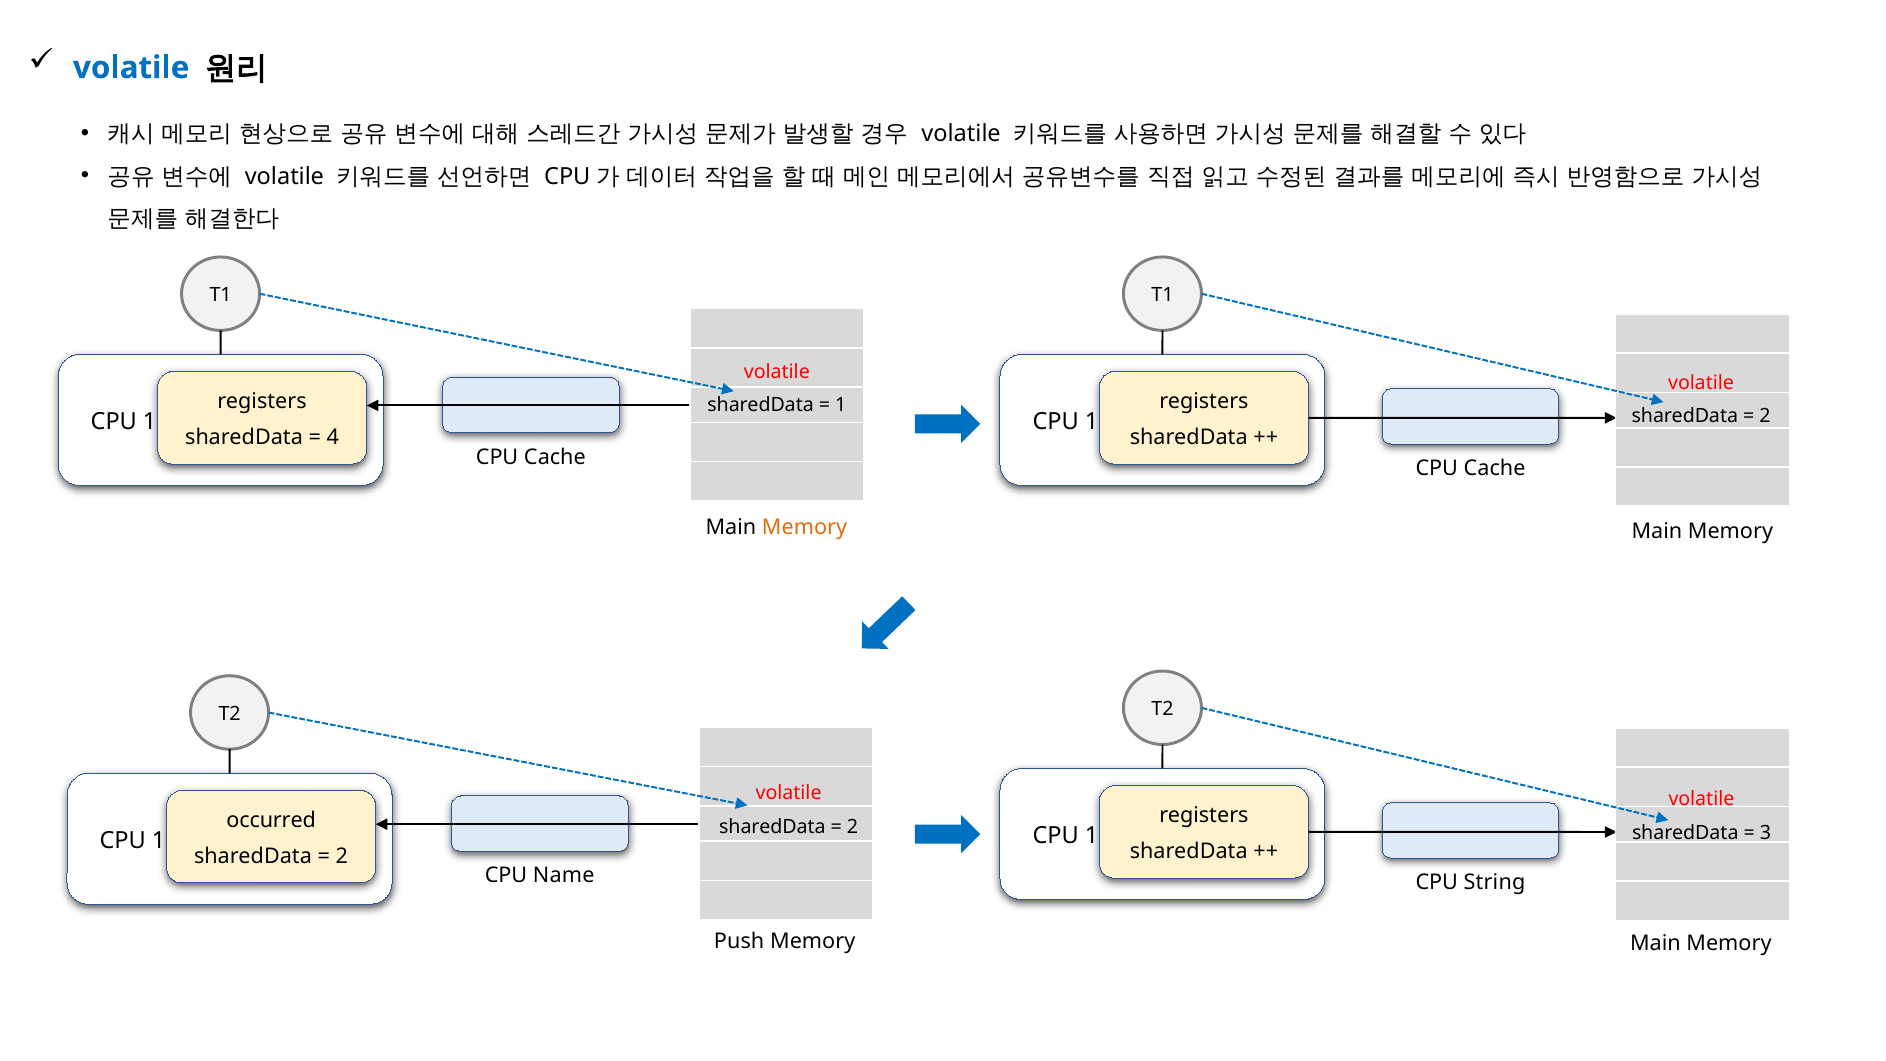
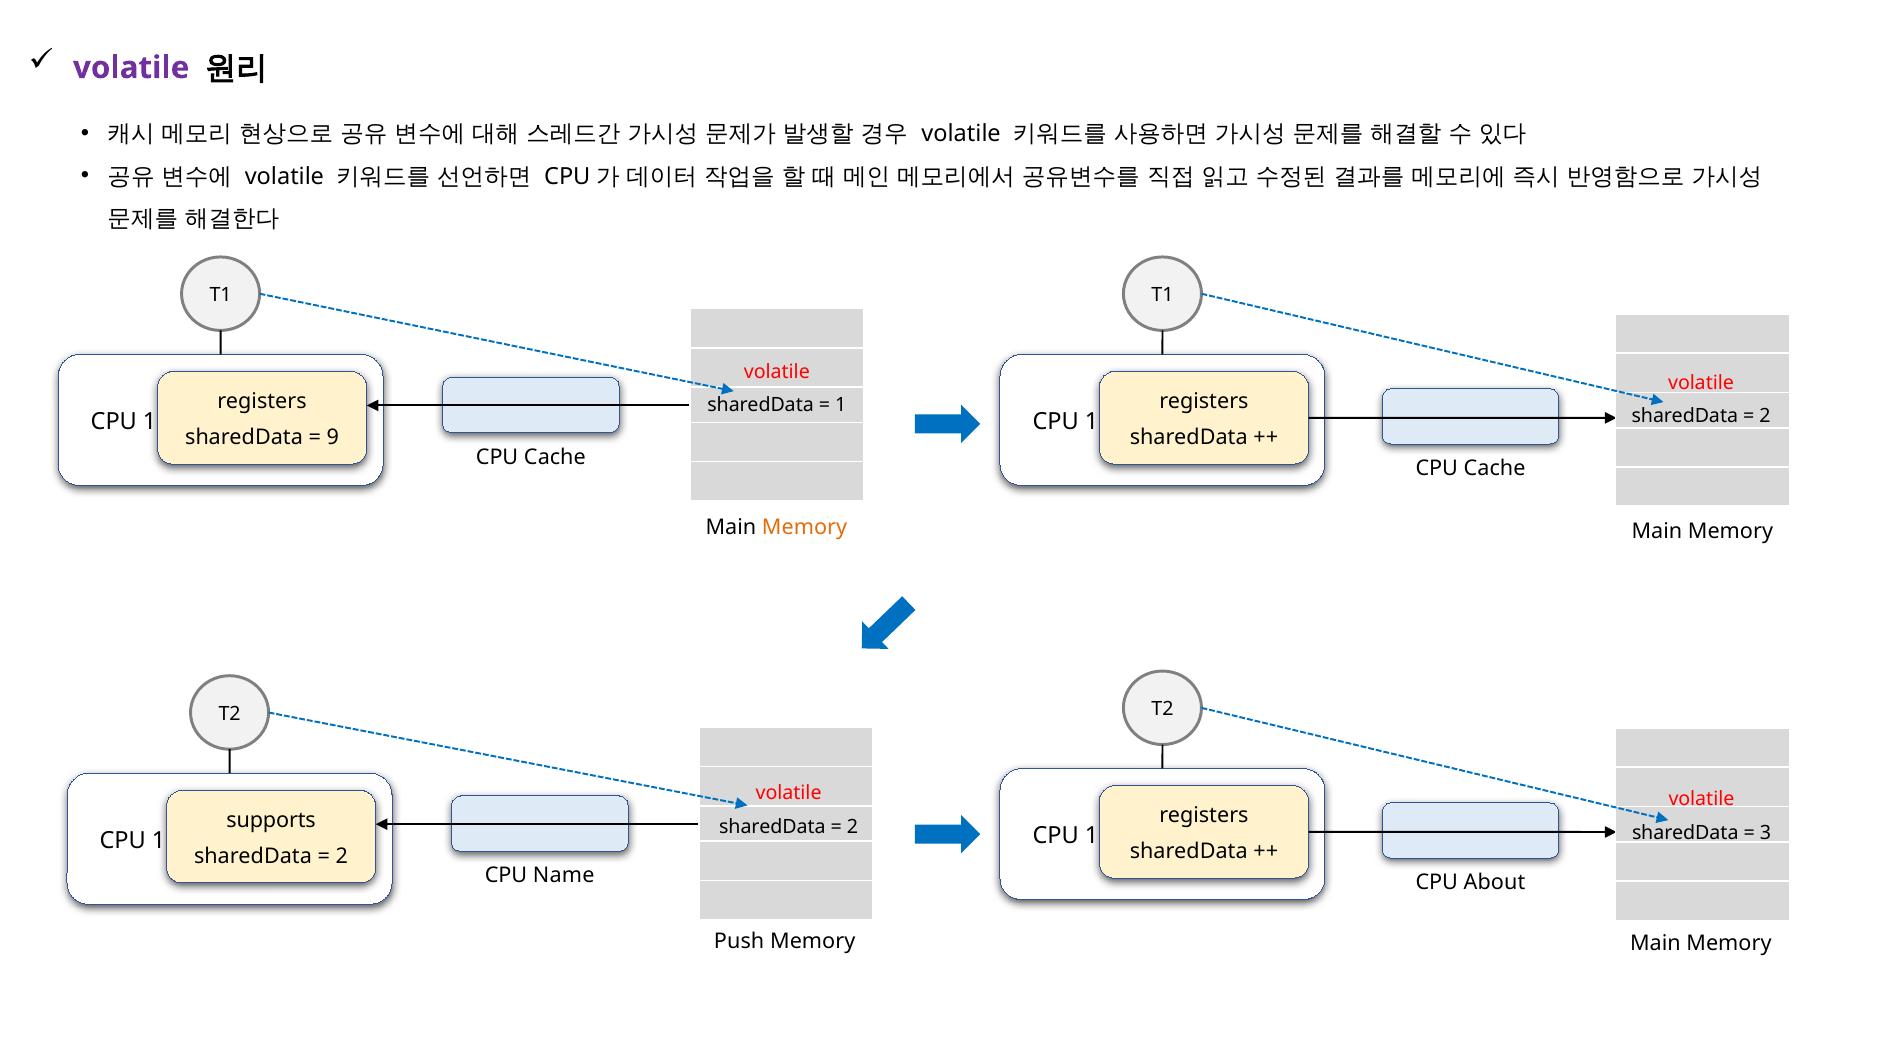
volatile colour: blue -> purple (131, 68)
4: 4 -> 9 (333, 437)
occurred: occurred -> supports (271, 820)
String: String -> About (1495, 883)
